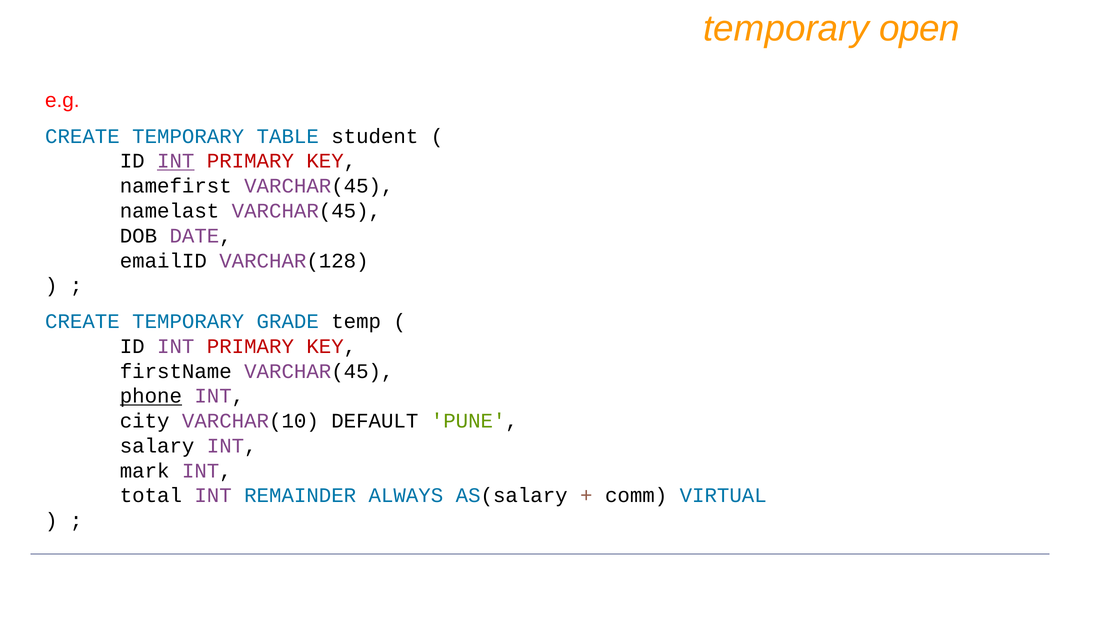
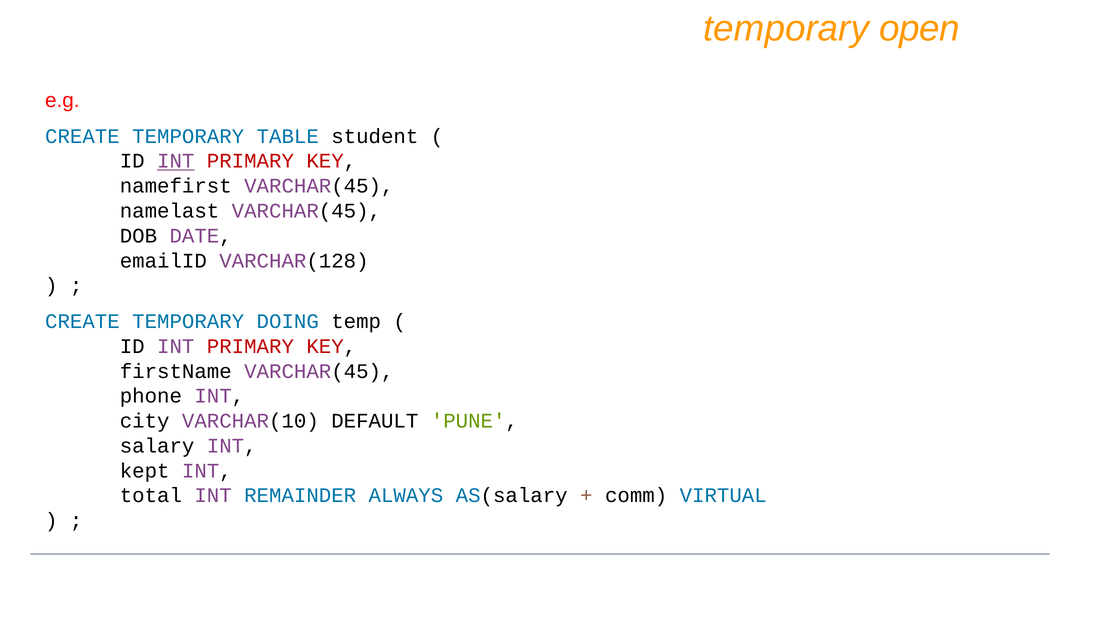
GRADE: GRADE -> DOING (288, 322)
phone underline: present -> none (151, 396)
mark: mark -> kept (145, 471)
